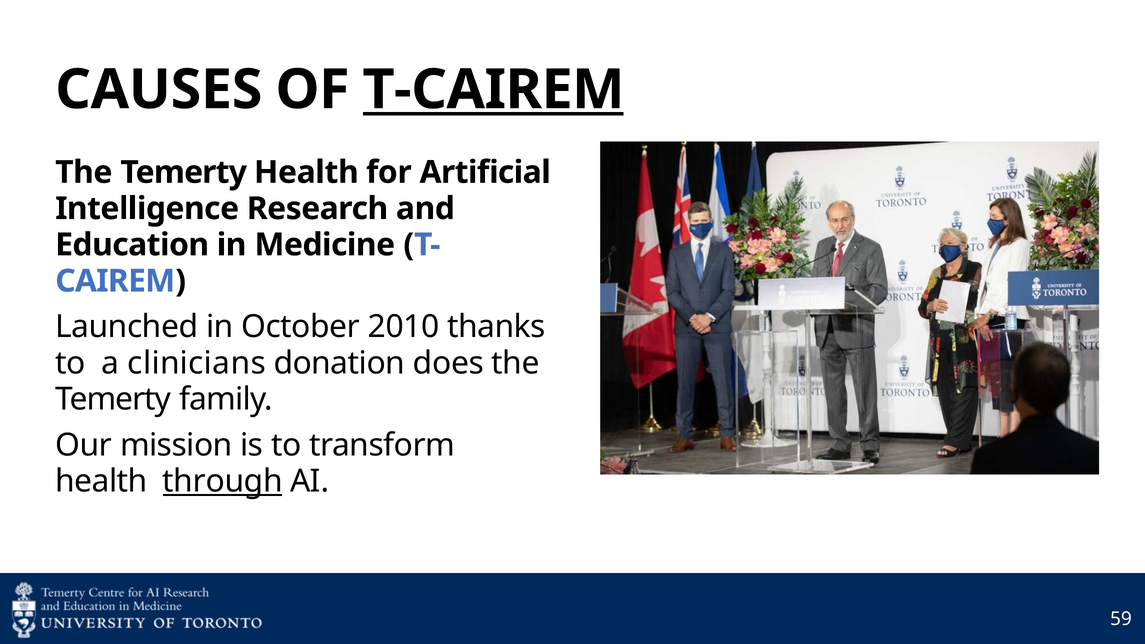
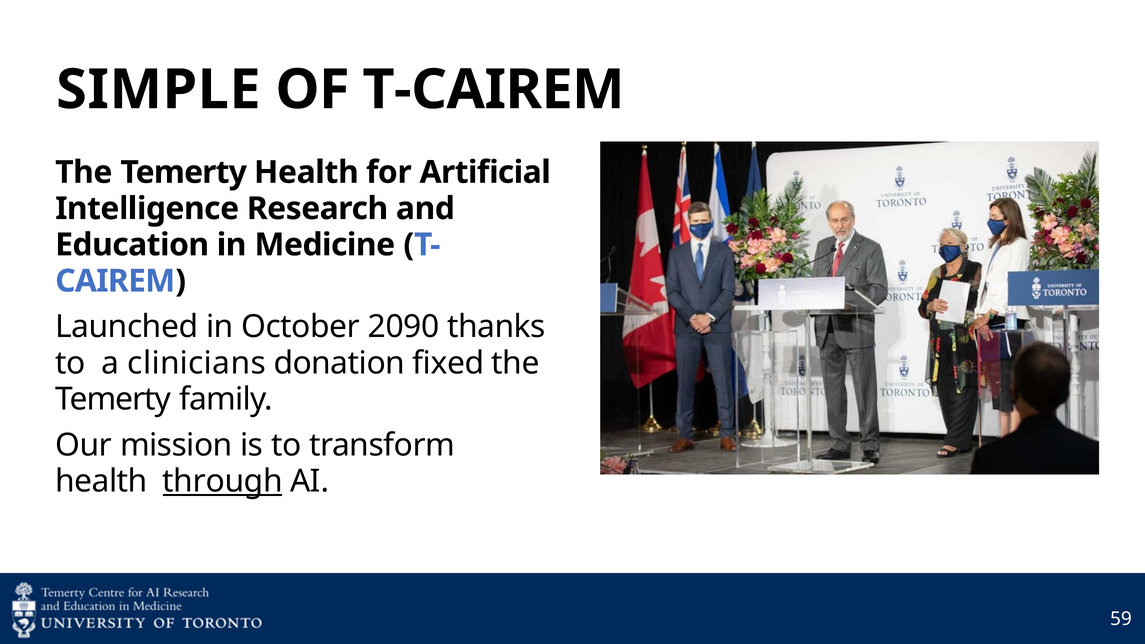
CAUSES: CAUSES -> SIMPLE (158, 90)
T-CAIREM underline: present -> none (494, 90)
2010: 2010 -> 2090 (404, 327)
does: does -> fixed (448, 363)
